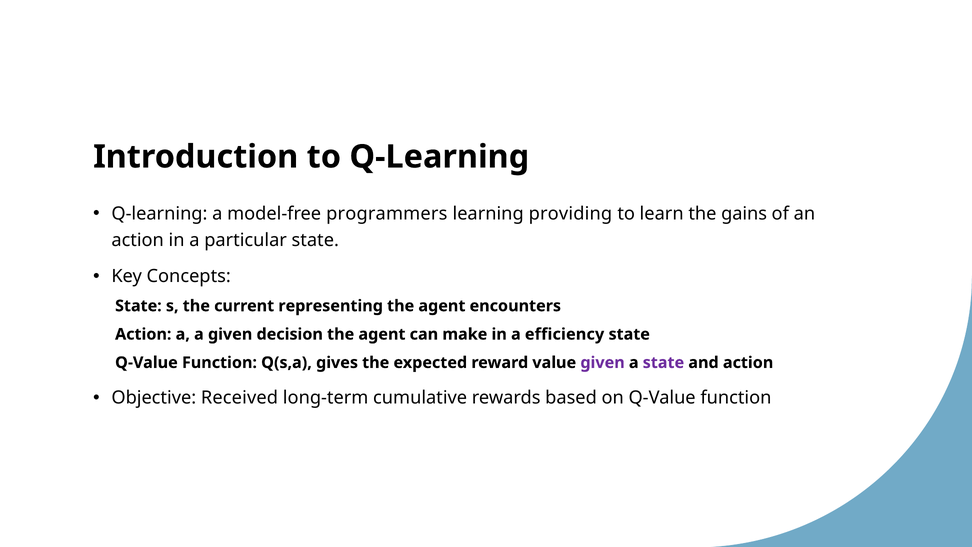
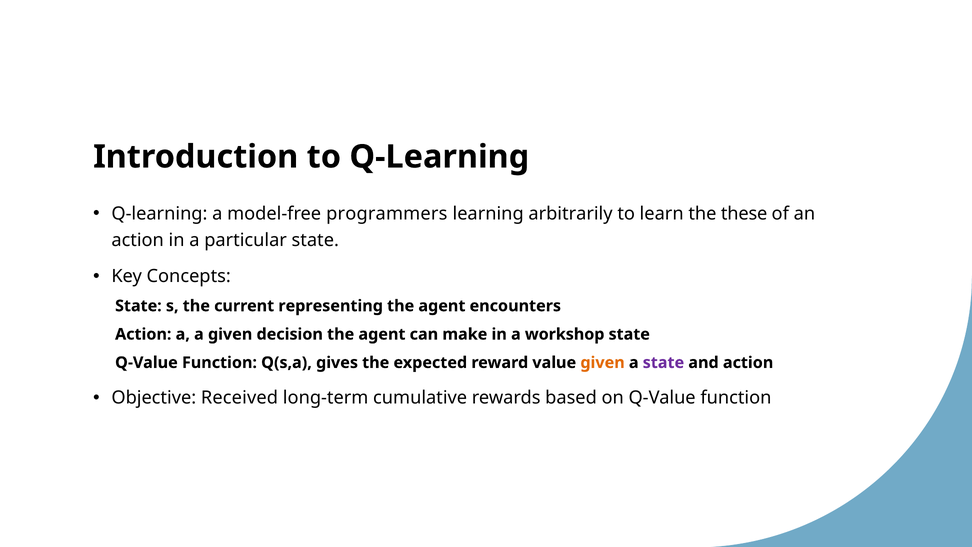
providing: providing -> arbitrarily (571, 214)
gains: gains -> these (744, 214)
efficiency: efficiency -> workshop (565, 334)
given colour: purple -> orange (603, 362)
